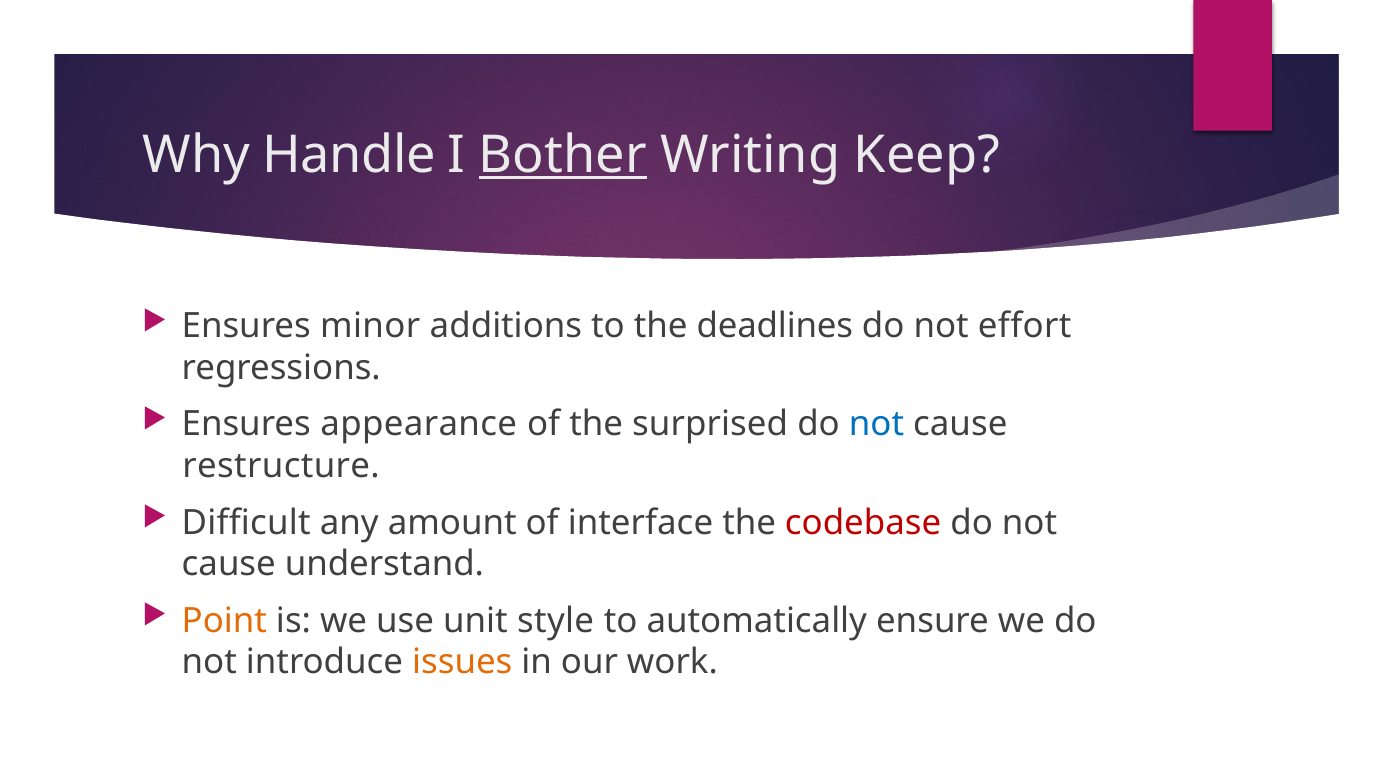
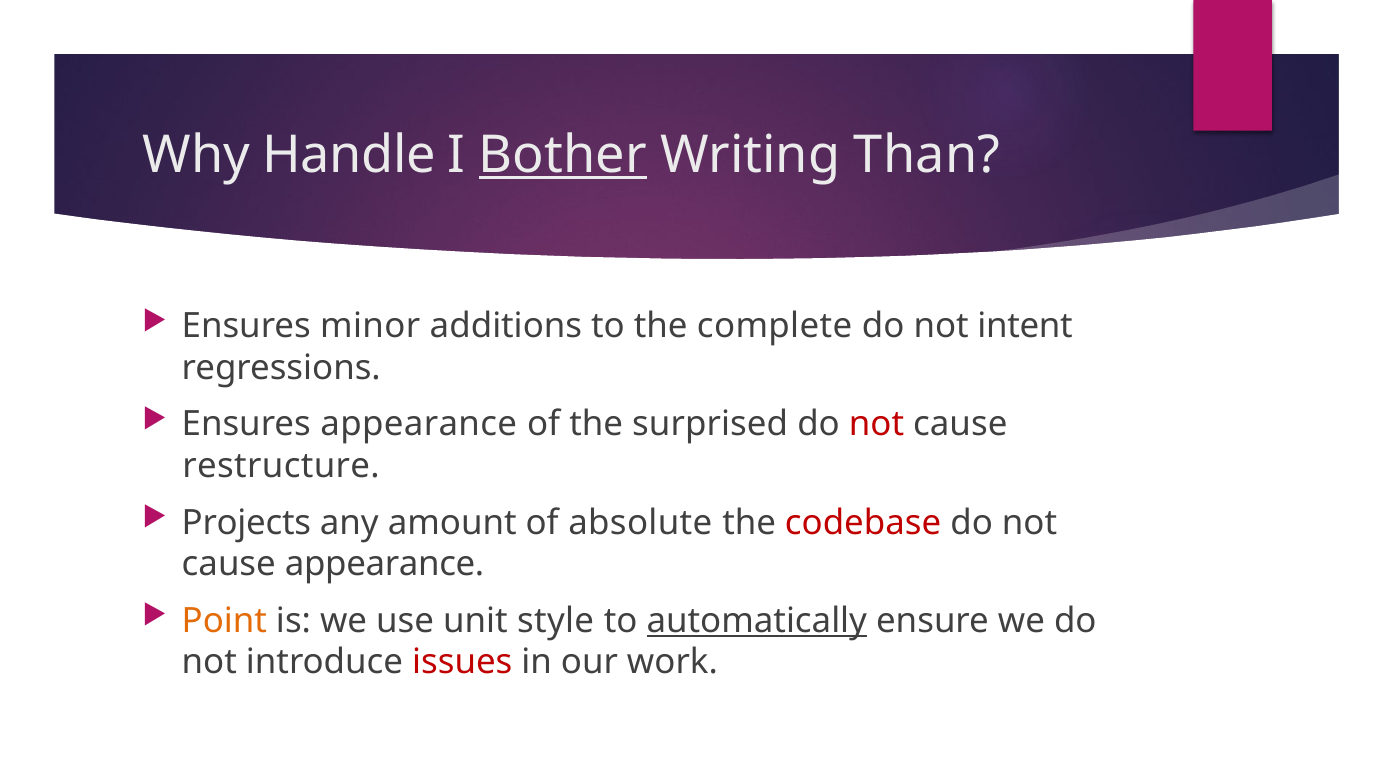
Keep: Keep -> Than (927, 155)
deadlines: deadlines -> complete (775, 326)
effort: effort -> intent (1025, 326)
not colour: blue -> red (877, 424)
Difficult: Difficult -> Projects (246, 523)
interface: interface -> absolute (640, 523)
cause understand: understand -> appearance (385, 564)
automatically underline: none -> present (757, 621)
issues colour: orange -> red (462, 663)
